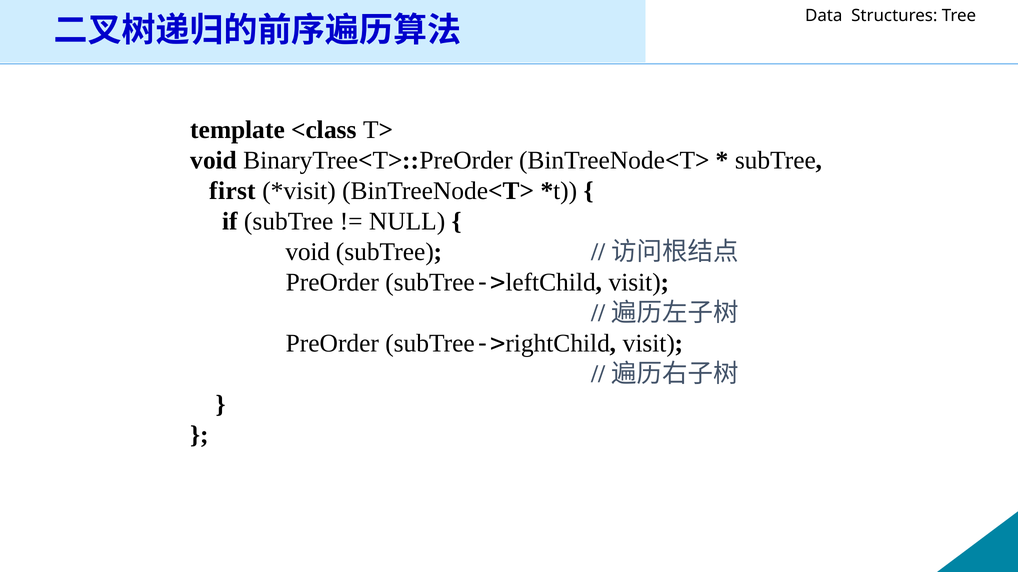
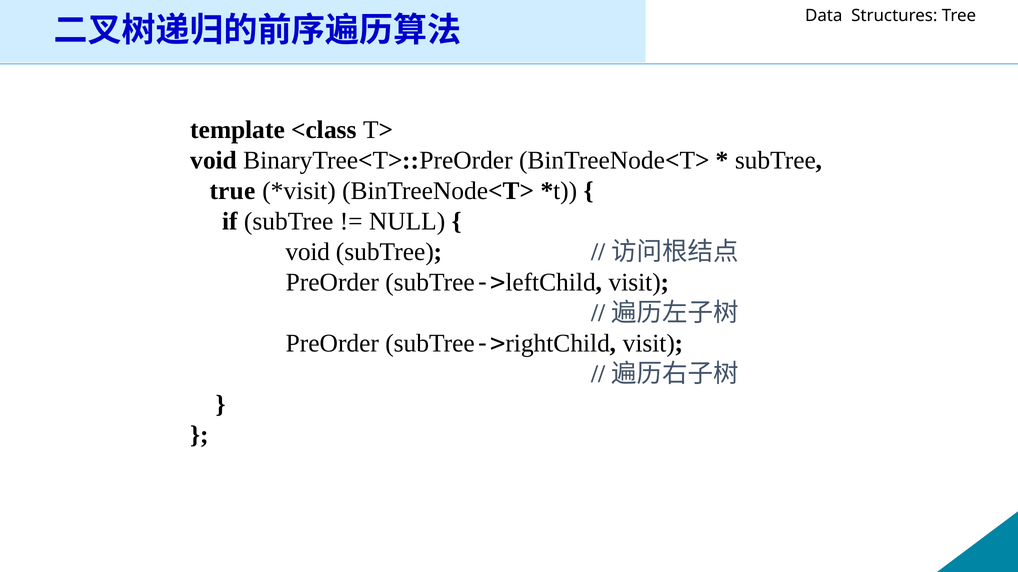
first: first -> true (233, 191)
